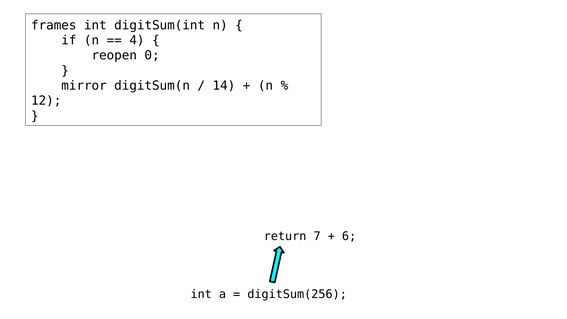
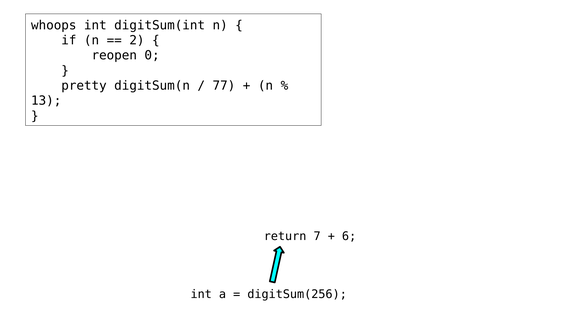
frames: frames -> whoops (54, 25)
4: 4 -> 2 (137, 40)
mirror: mirror -> pretty (84, 86)
14: 14 -> 77 (224, 86)
12: 12 -> 13 (46, 101)
